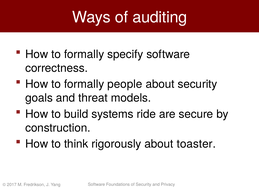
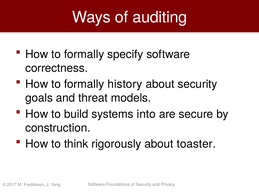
people: people -> history (125, 84)
ride: ride -> into (146, 114)
